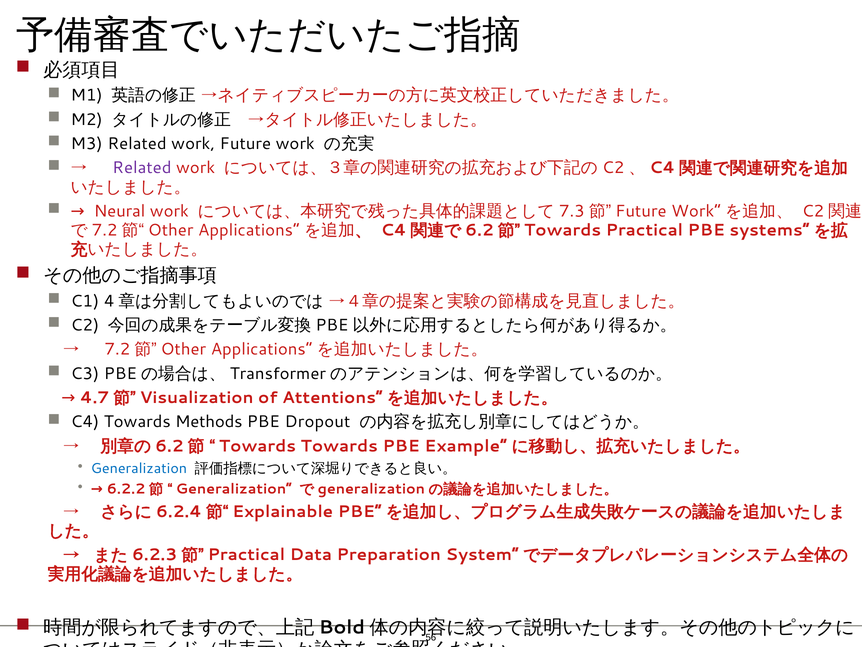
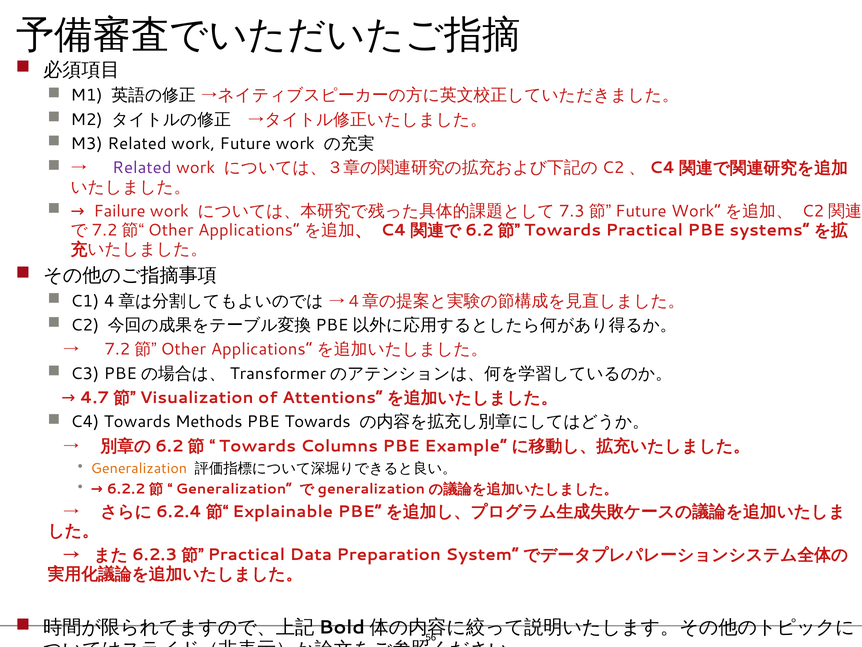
Neural: Neural -> Failure (120, 211)
PBE Dropout: Dropout -> Towards (318, 422)
Towards Towards: Towards -> Columns (339, 446)
Generalization colour: blue -> orange (139, 468)
